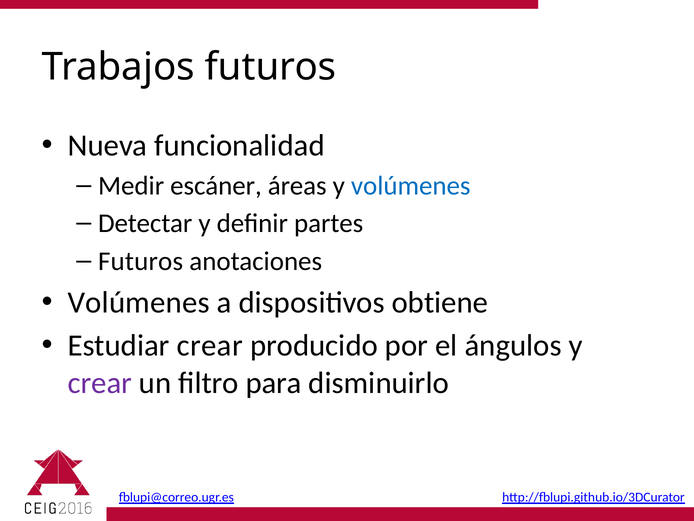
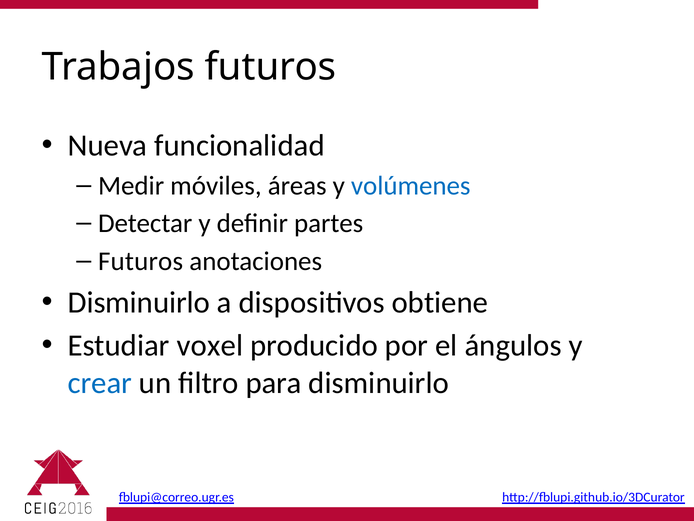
escáner: escáner -> móviles (216, 185)
Volúmenes: Volúmenes -> Disminuirlo (139, 302)
Estudiar crear: crear -> voxel (210, 345)
crear colour: purple -> blue (100, 382)
